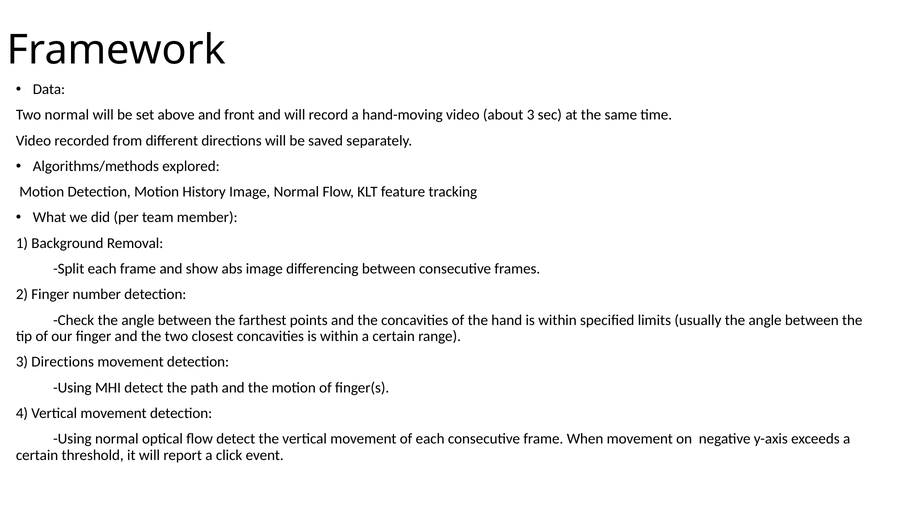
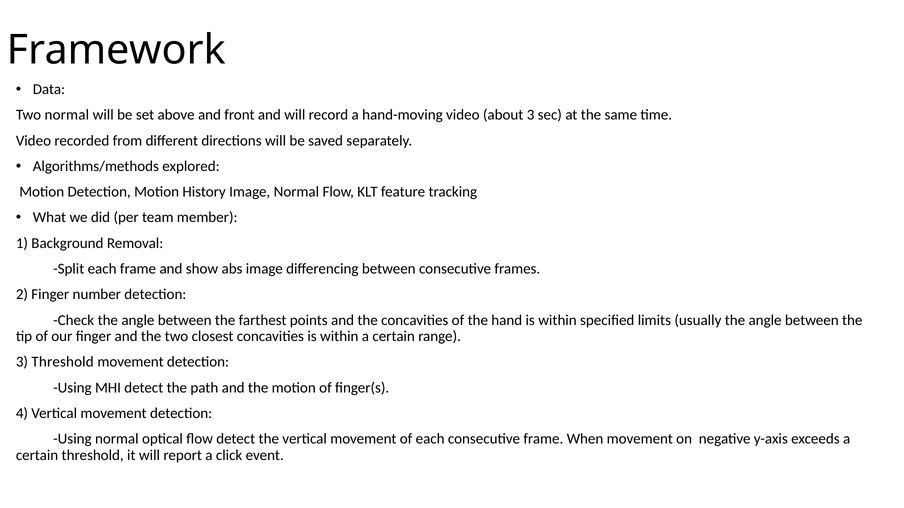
3 Directions: Directions -> Threshold (63, 362)
